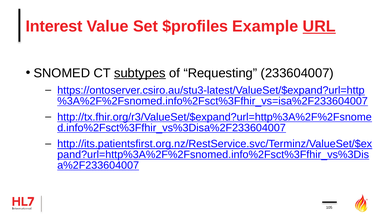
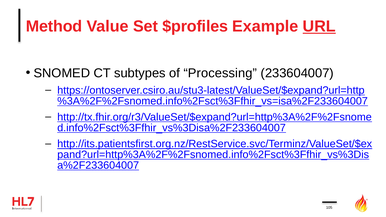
Interest: Interest -> Method (54, 26)
subtypes underline: present -> none (140, 73)
Requesting: Requesting -> Processing (220, 73)
